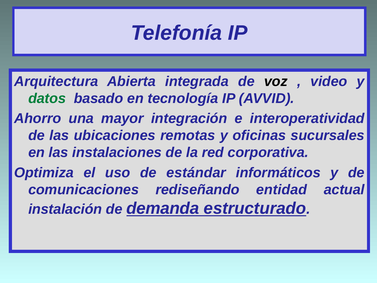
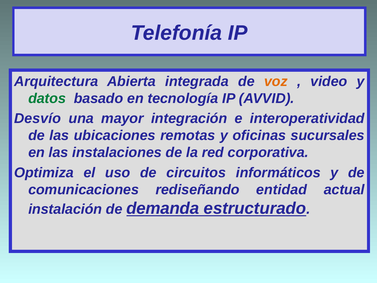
voz colour: black -> orange (276, 81)
Ahorro: Ahorro -> Desvío (38, 118)
estándar: estándar -> circuitos (196, 173)
